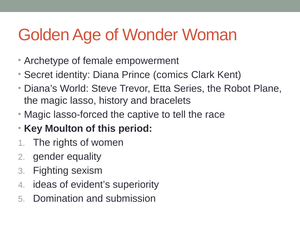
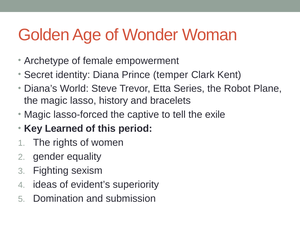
comics: comics -> temper (171, 75)
race: race -> exile (215, 115)
Moulton: Moulton -> Learned (64, 129)
